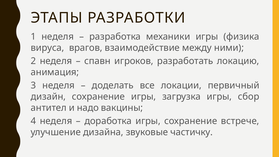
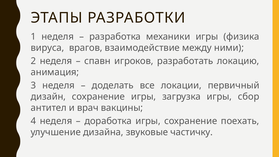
надо: надо -> врач (88, 108)
встрече: встрече -> поехать (240, 121)
